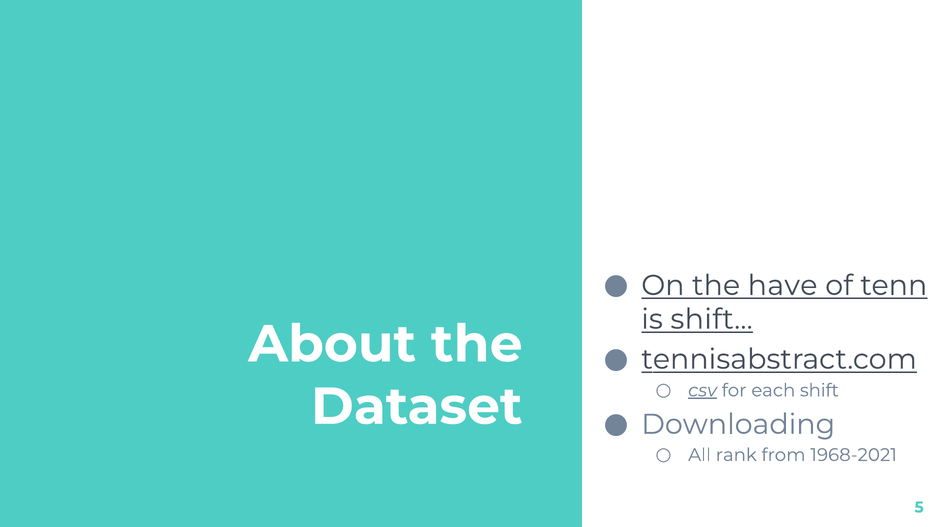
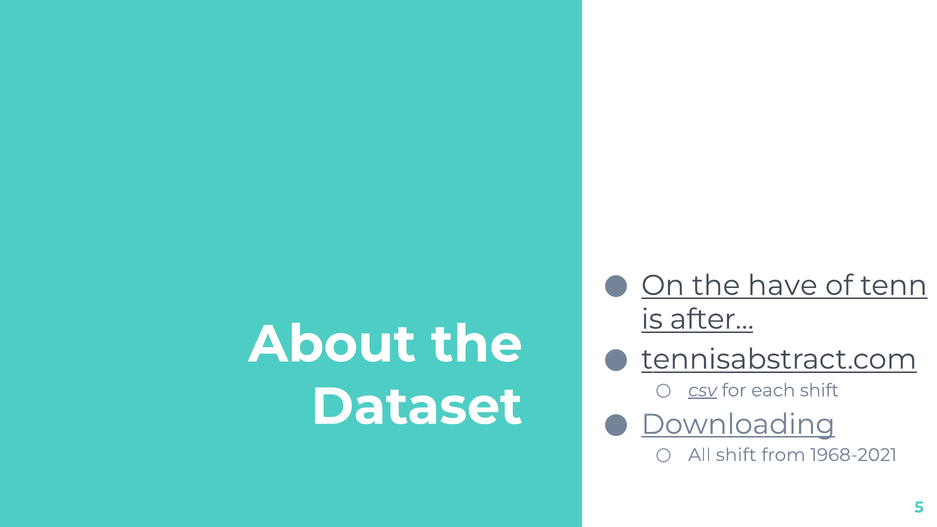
shift…: shift… -> after… (712, 319)
Downloading underline: none -> present (738, 424)
All rank: rank -> shift (736, 455)
